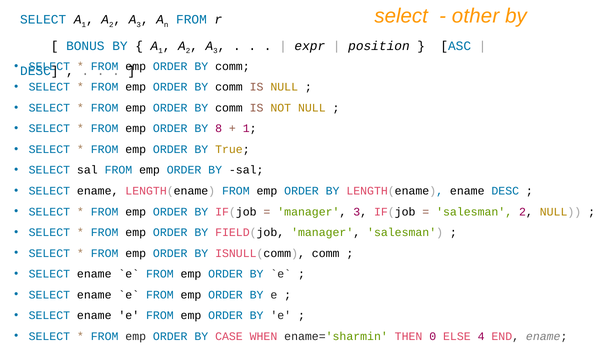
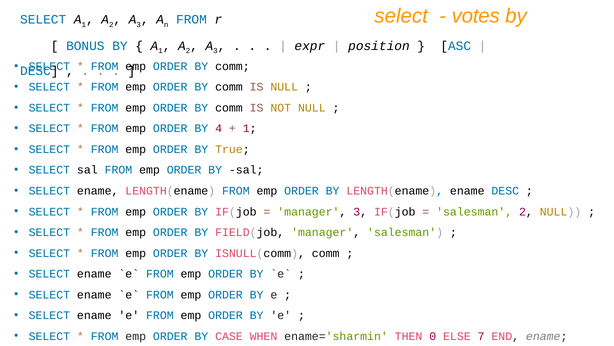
other: other -> votes (476, 16)
8: 8 -> 4 (219, 128)
4: 4 -> 7 (481, 336)
